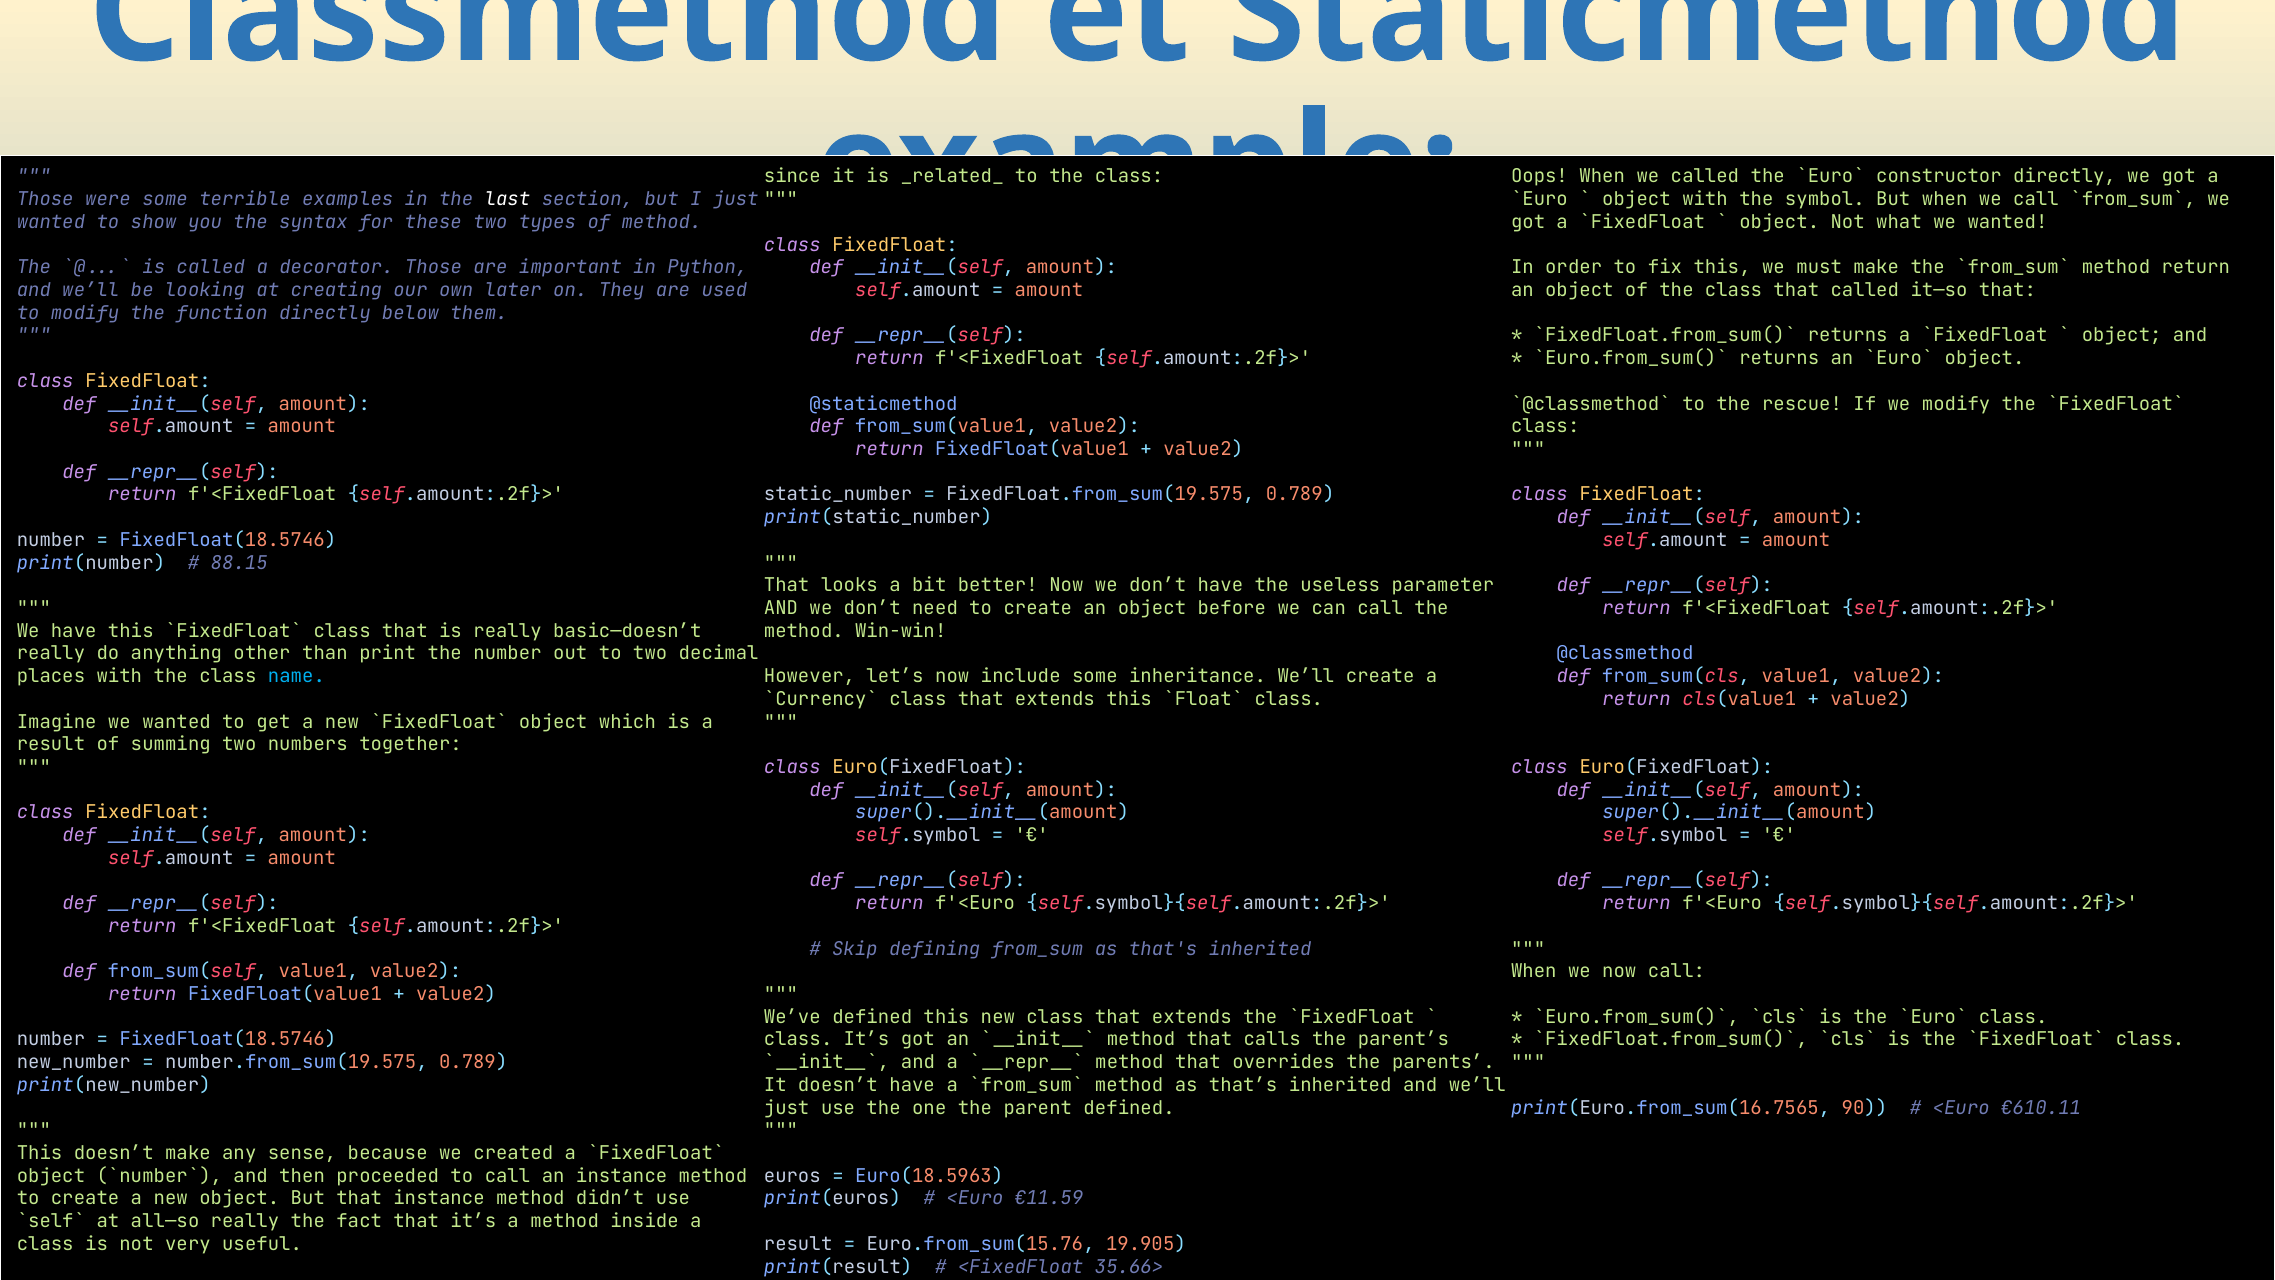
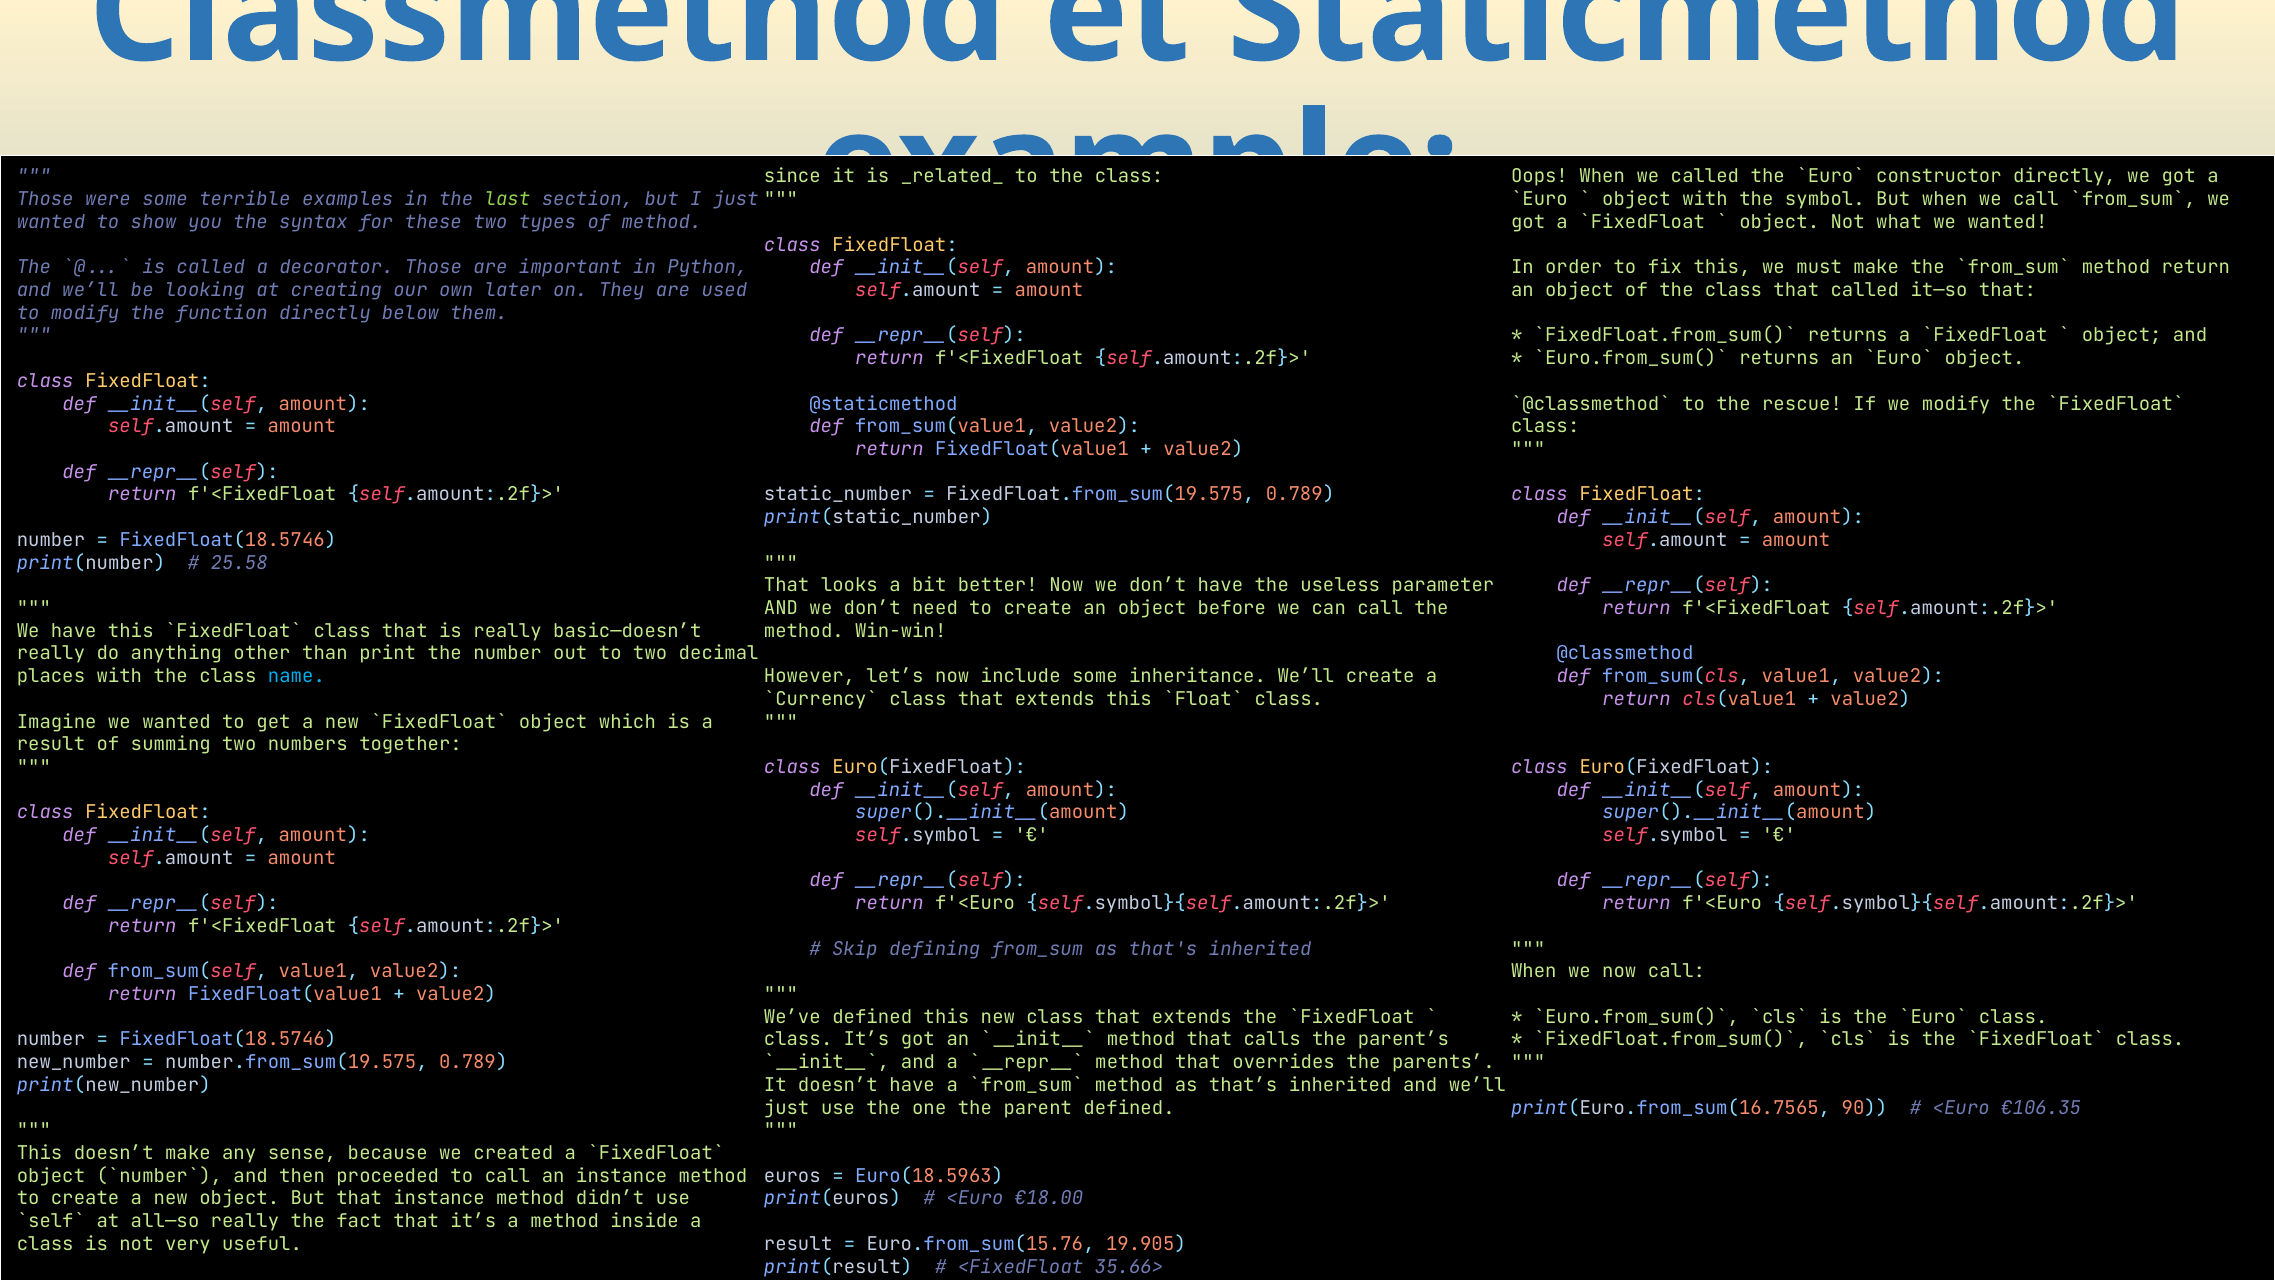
last colour: white -> light green (507, 199)
88.15: 88.15 -> 25.58 (239, 563)
€610.11>: €610.11> -> €106.35> (2047, 1108)
€11.59>: €11.59> -> €18.00> (1055, 1198)
